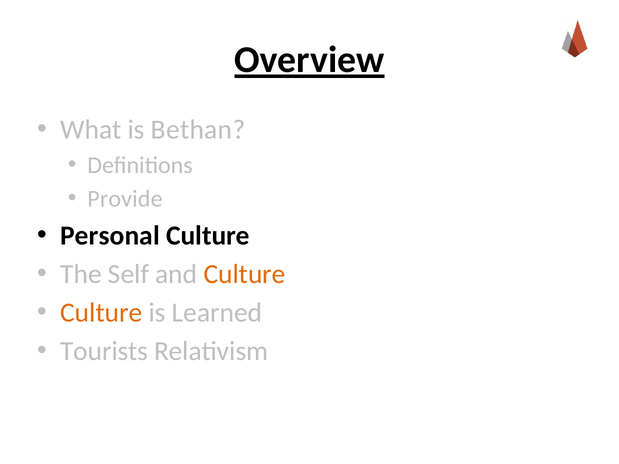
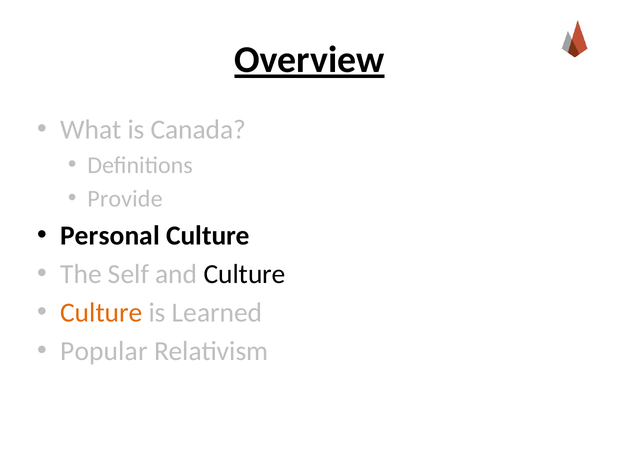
Bethan: Bethan -> Canada (198, 130)
Culture colour: orange -> black (245, 274)
Tourists: Tourists -> Popular (104, 351)
